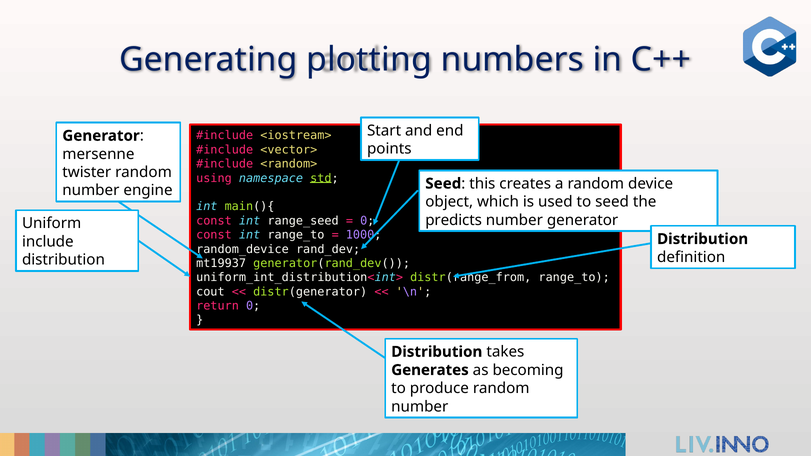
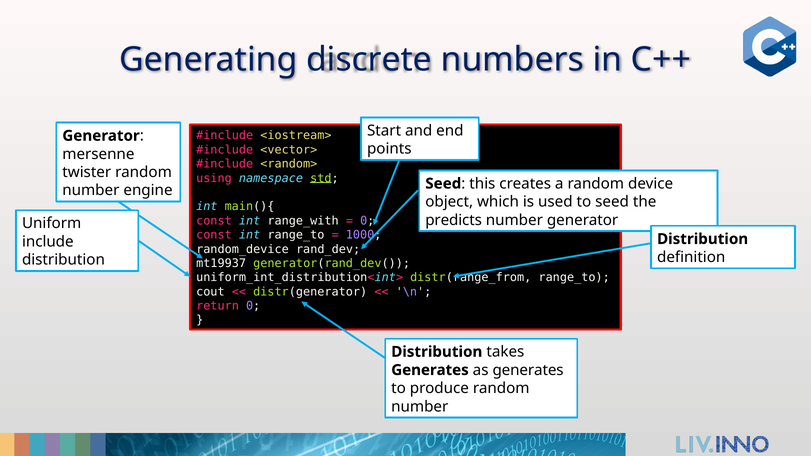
plotting: plotting -> discrete (369, 59)
range_seed: range_seed -> range_with (303, 221)
as becoming: becoming -> generates (528, 370)
